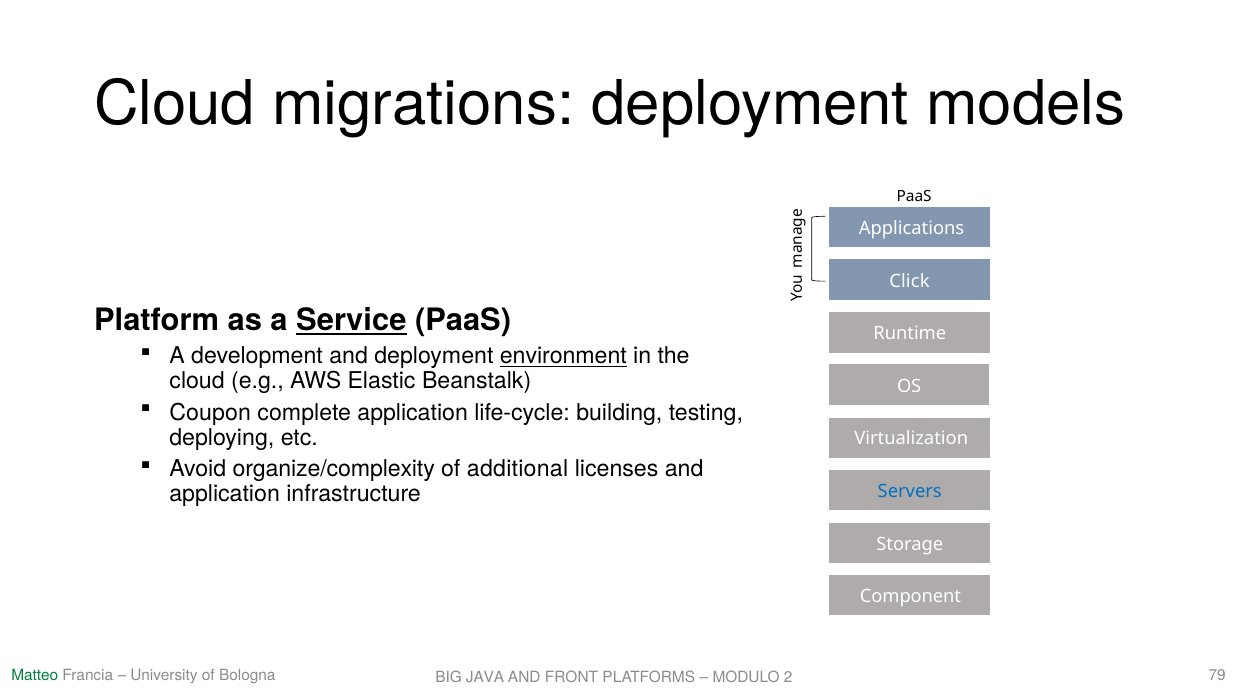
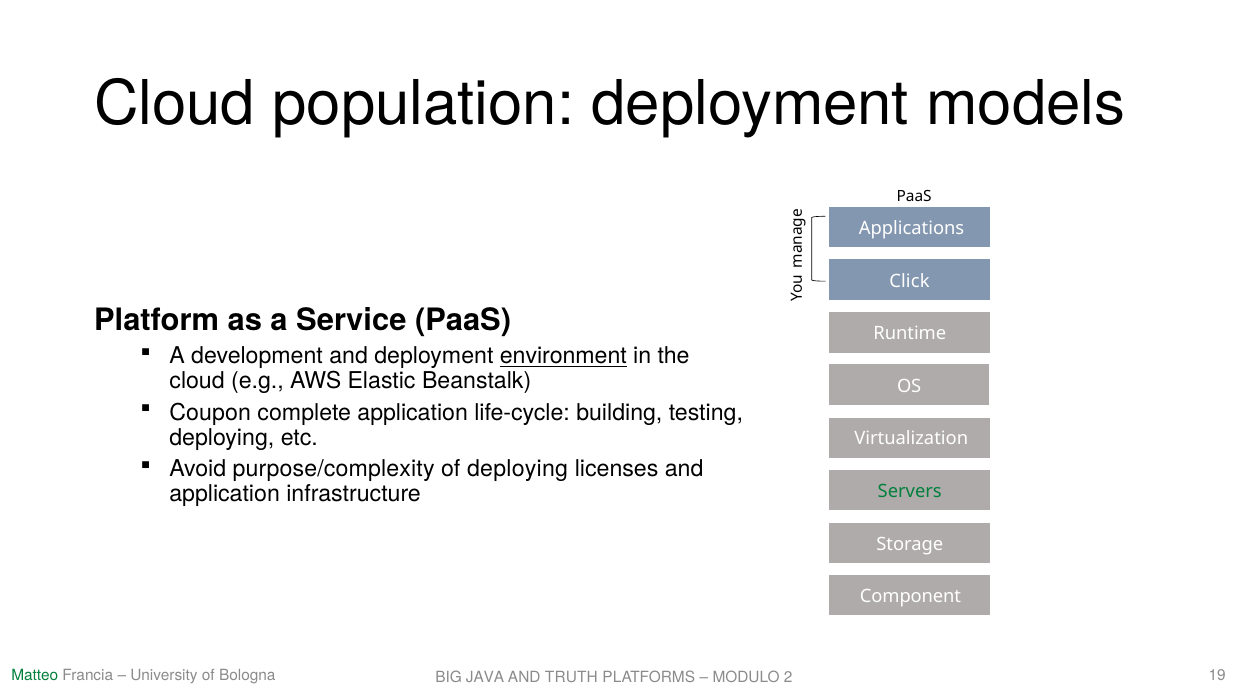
migrations: migrations -> population (423, 104)
Service underline: present -> none (351, 320)
organize/complexity: organize/complexity -> purpose/complexity (334, 469)
of additional: additional -> deploying (518, 469)
Servers colour: blue -> green (910, 491)
79: 79 -> 19 (1217, 675)
FRONT: FRONT -> TRUTH (571, 677)
